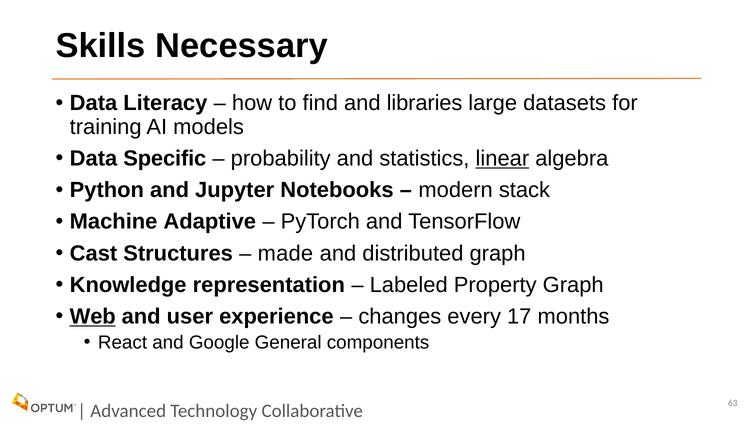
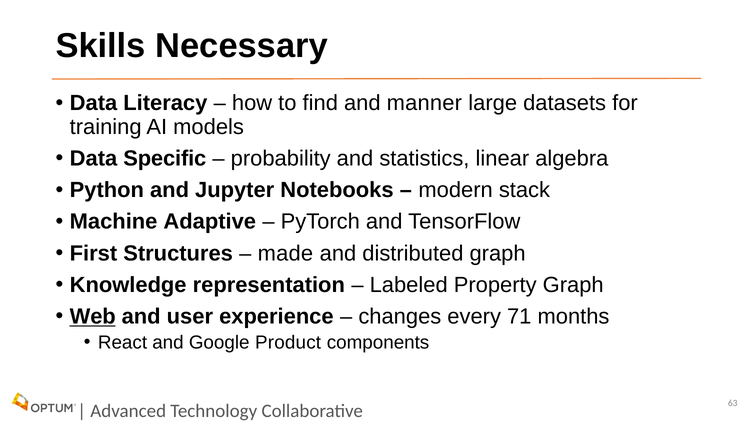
libraries: libraries -> manner (424, 103)
linear underline: present -> none (502, 158)
Cast: Cast -> First (93, 253)
17: 17 -> 71 (519, 316)
General: General -> Product (288, 342)
